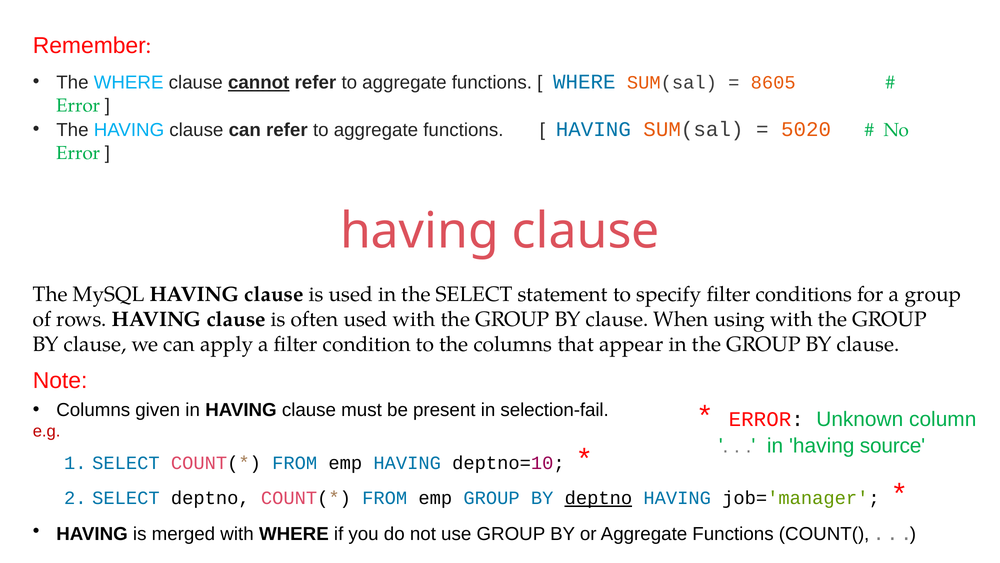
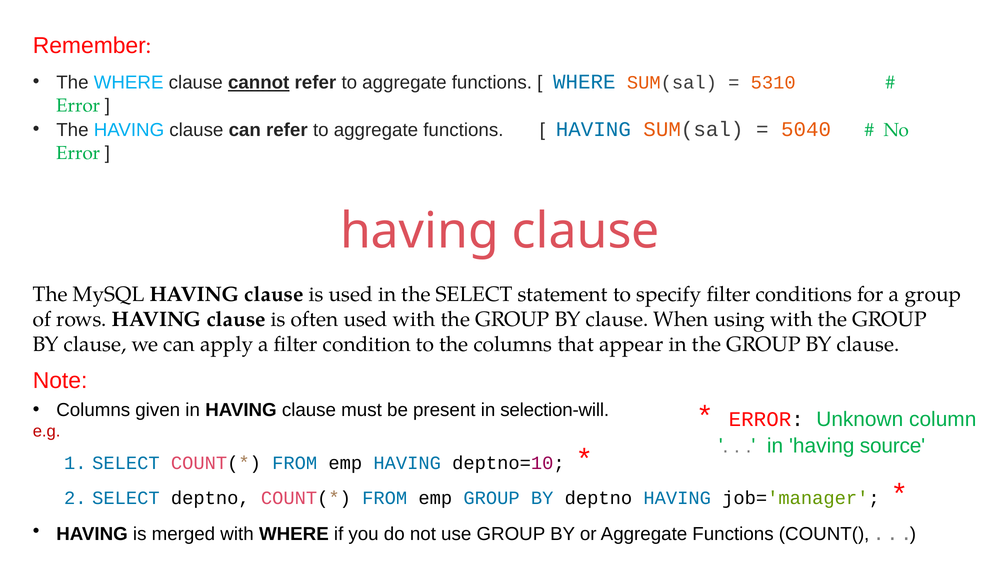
8605: 8605 -> 5310 (773, 83)
5020: 5020 -> 5040 (806, 129)
selection-fail: selection-fail -> selection-will (555, 410)
deptno underline: present -> none (598, 498)
